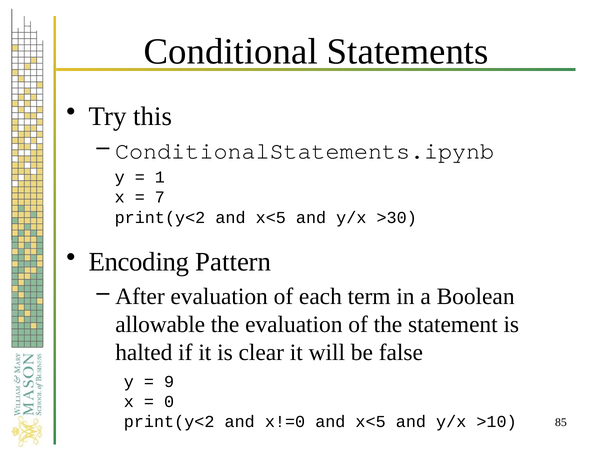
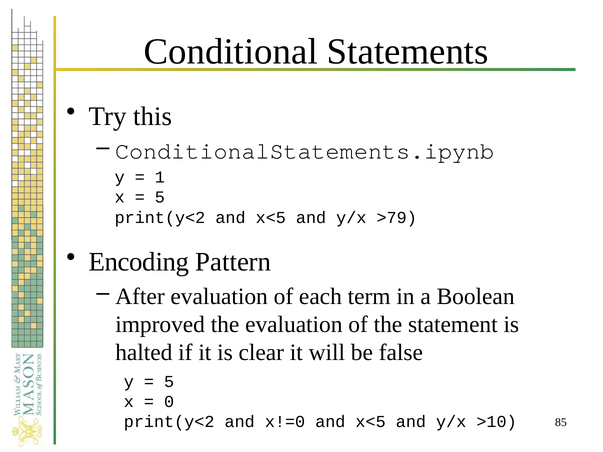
7: 7 -> 5 (160, 197)
>30: >30 -> >79 (397, 218)
allowable: allowable -> improved (160, 325)
9: 9 -> 5 (169, 382)
